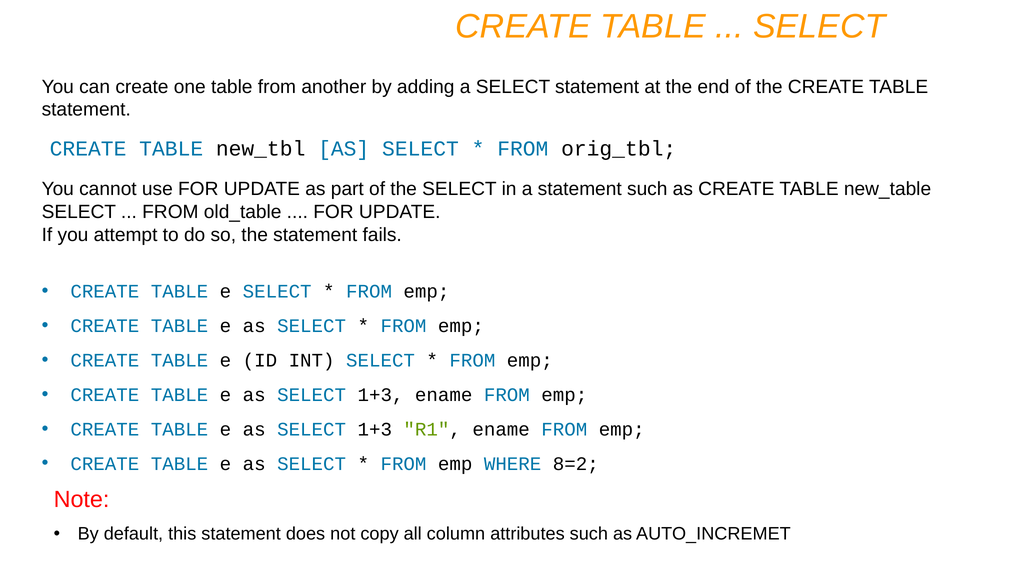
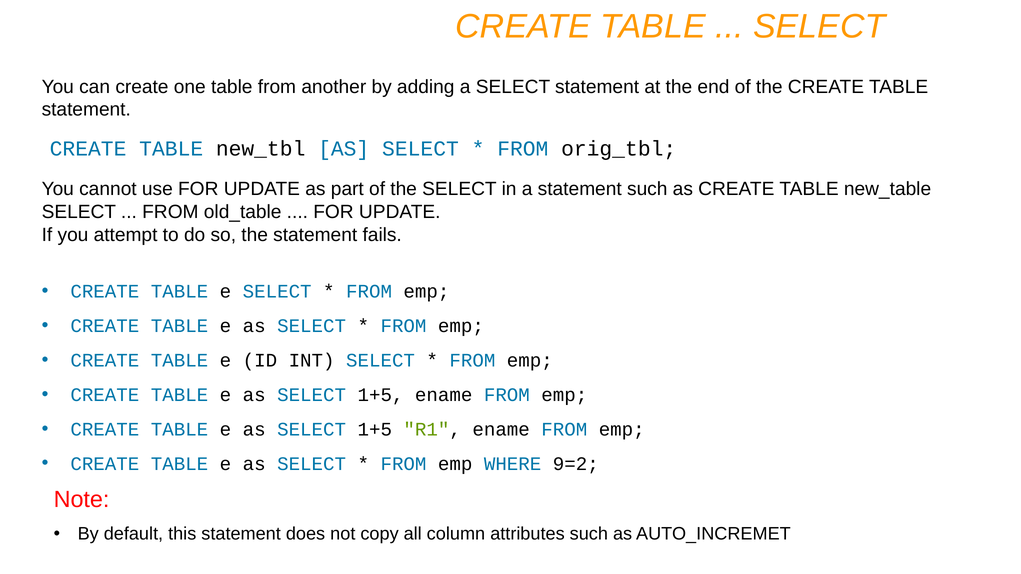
1+3: 1+3 -> 1+5 (381, 395)
1+3: 1+3 -> 1+5 (375, 429)
8=2: 8=2 -> 9=2 (576, 464)
